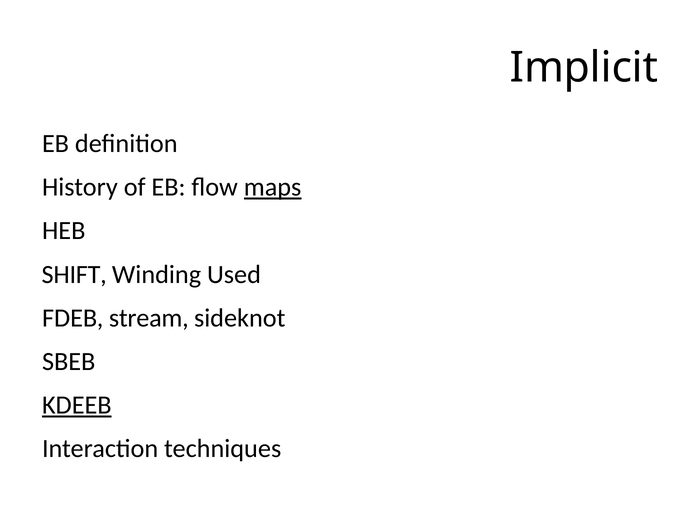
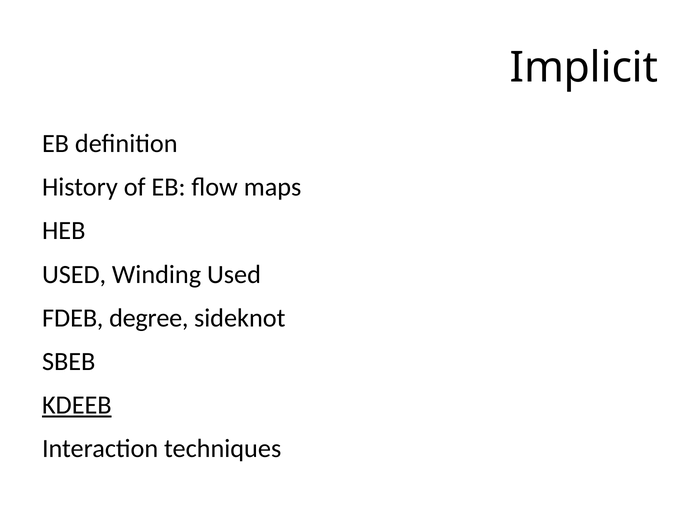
maps underline: present -> none (273, 187)
SHIFT: SHIFT -> USED (74, 274)
stream: stream -> degree (149, 318)
